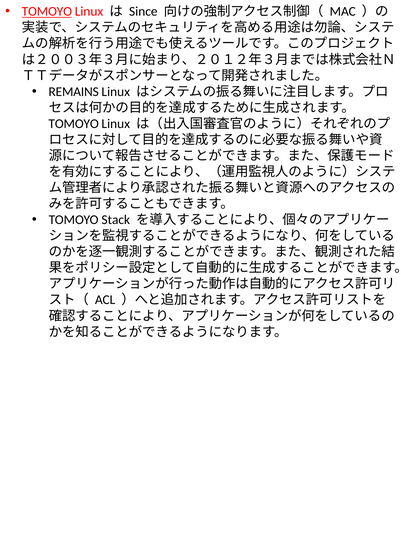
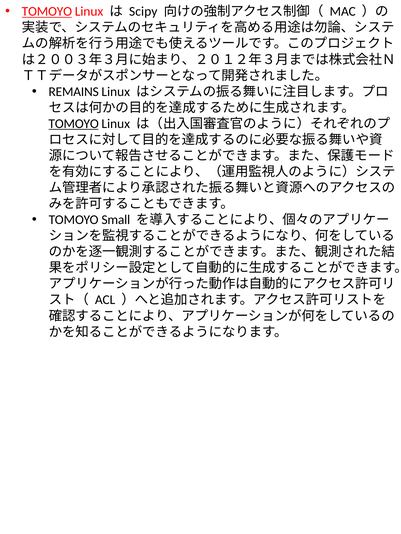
Since: Since -> Scipy (143, 12)
TOMOYO underline: none -> present (74, 124)
Stack: Stack -> Small (116, 220)
